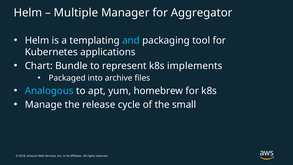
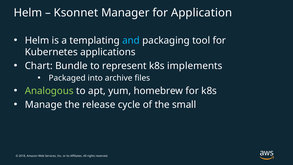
Multiple: Multiple -> Ksonnet (76, 13)
Aggregator: Aggregator -> Application (202, 13)
Analogous colour: light blue -> light green (49, 91)
